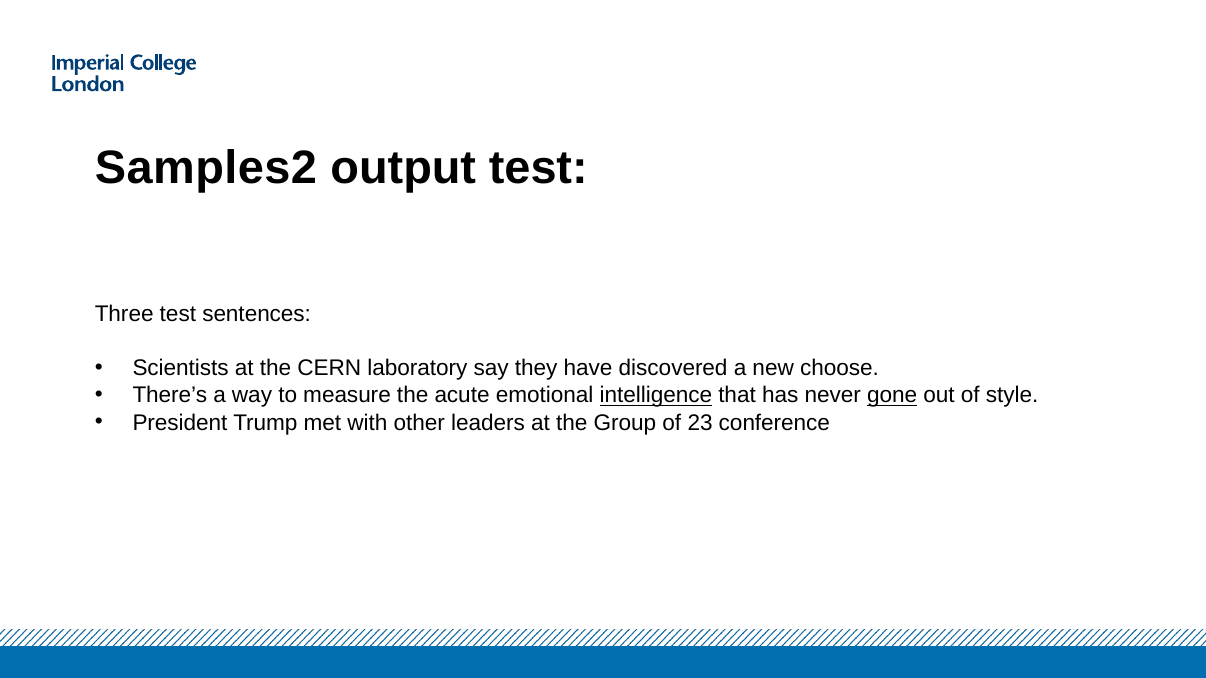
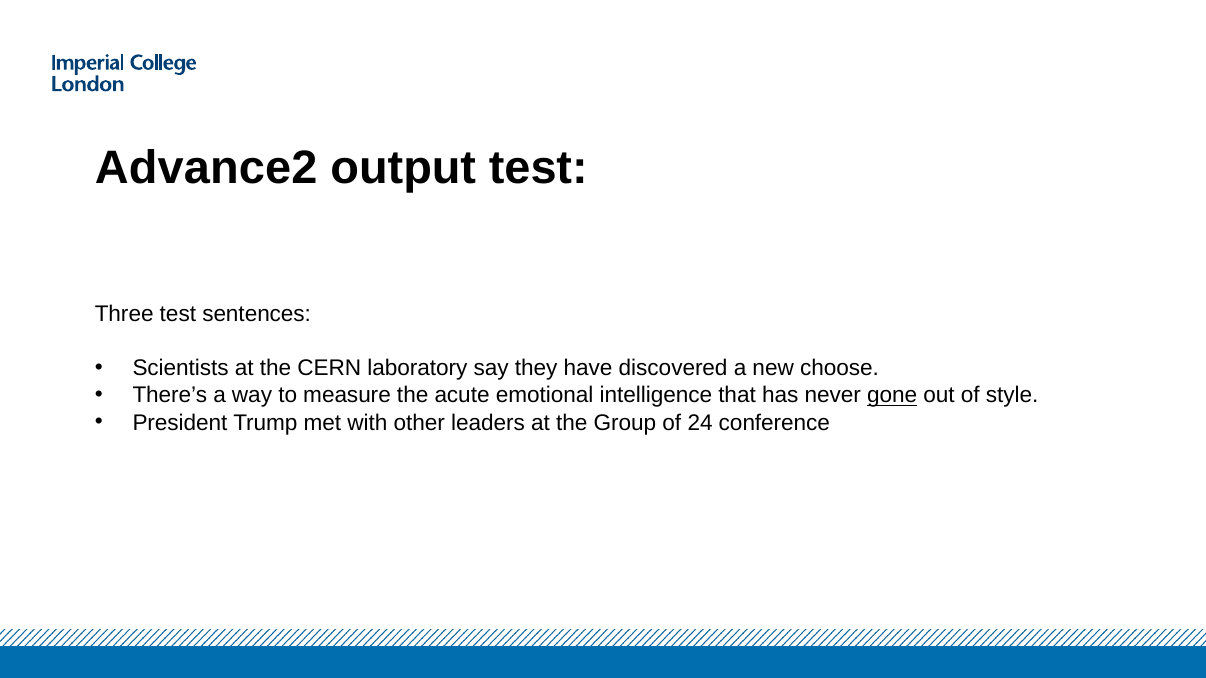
Samples2: Samples2 -> Advance2 (206, 168)
intelligence underline: present -> none (656, 396)
23: 23 -> 24 (700, 423)
